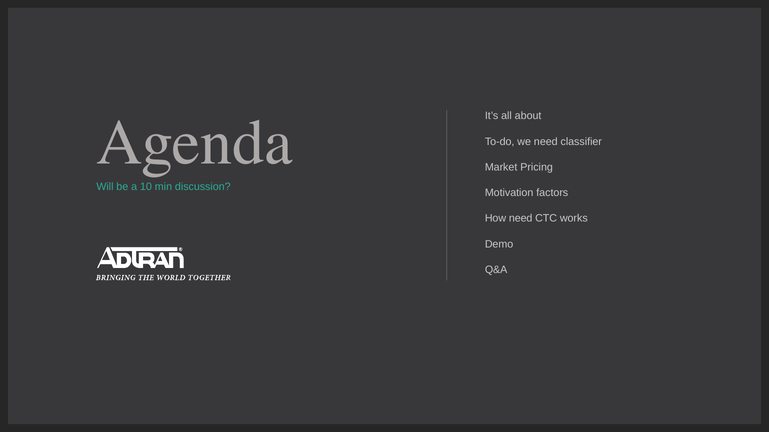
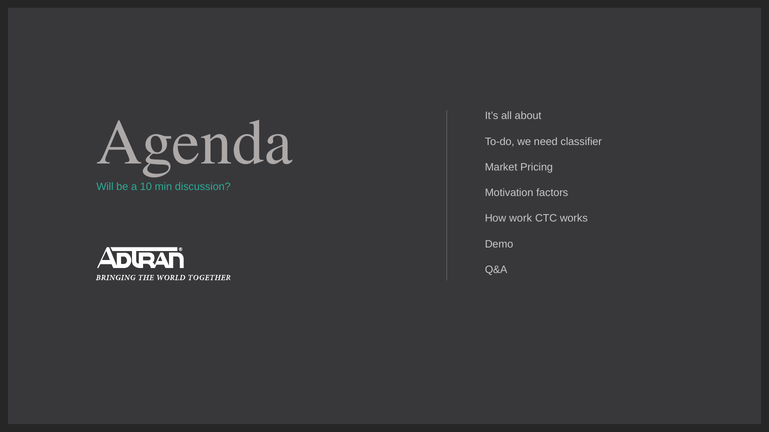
How need: need -> work (521, 219)
